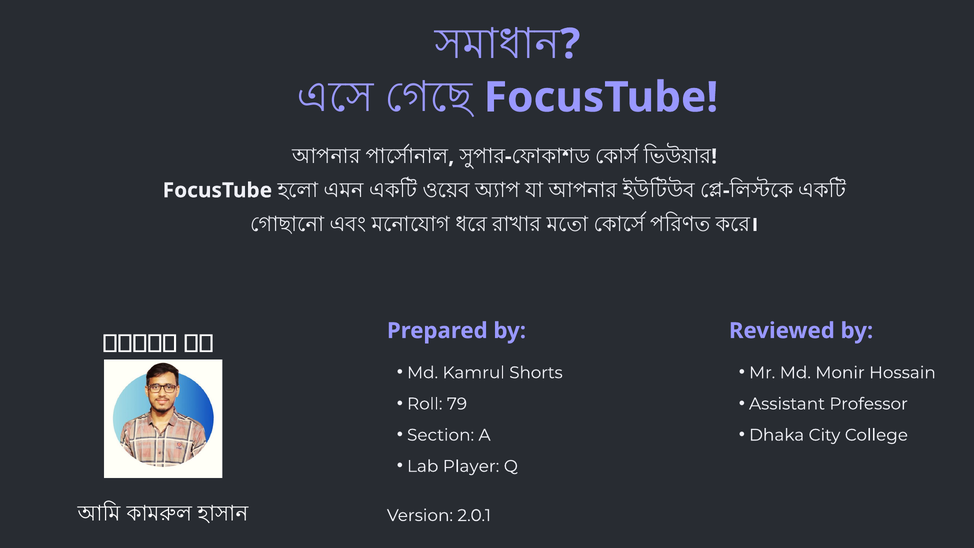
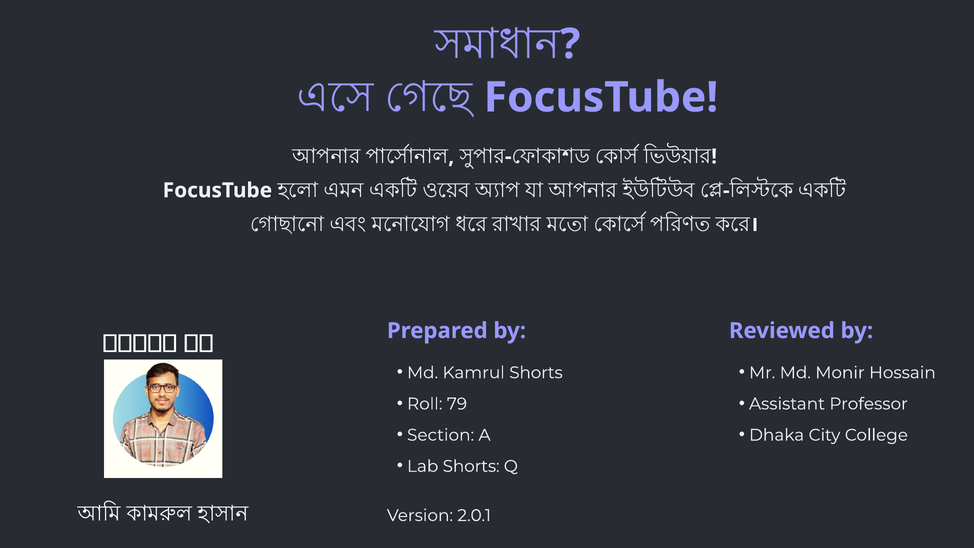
Lab Player: Player -> Shorts (471, 466)
